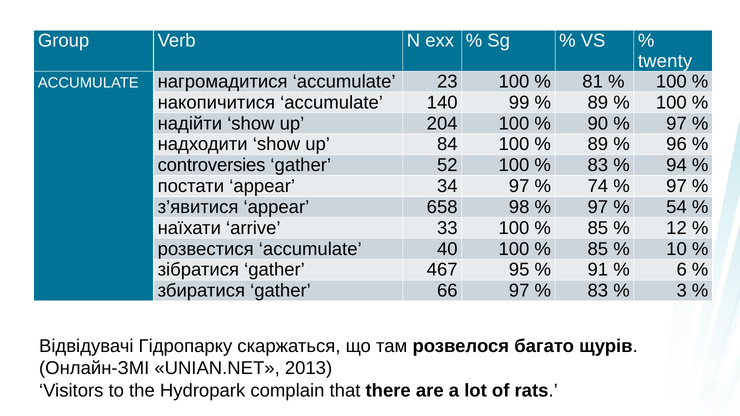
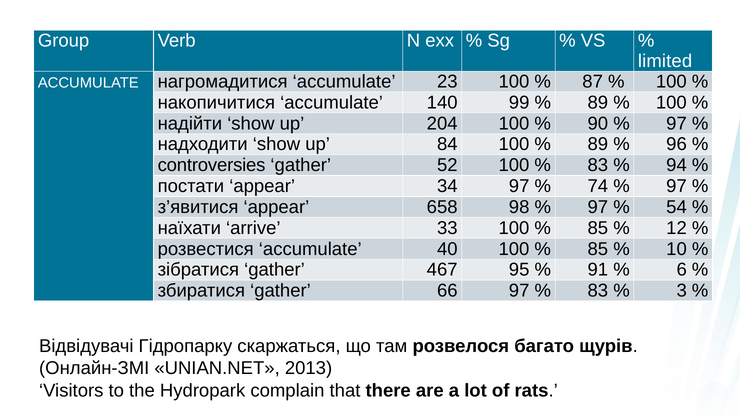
twenty: twenty -> limited (665, 61)
81: 81 -> 87 (593, 82)
